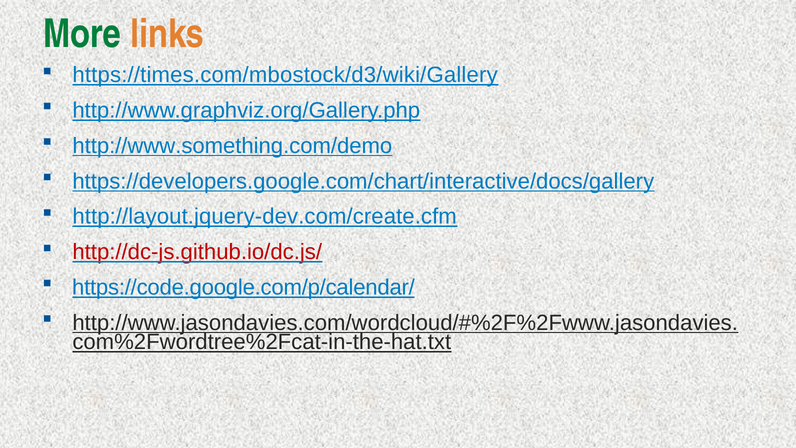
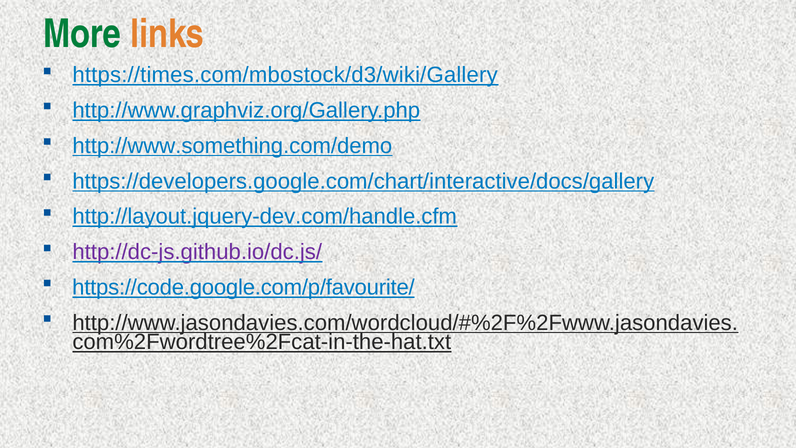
http://layout.jquery-dev.com/create.cfm: http://layout.jquery-dev.com/create.cfm -> http://layout.jquery-dev.com/handle.cfm (265, 216)
http://dc-js.github.io/dc.js/ colour: red -> purple (197, 252)
https://code.google.com/p/calendar/: https://code.google.com/p/calendar/ -> https://code.google.com/p/favourite/ (243, 287)
